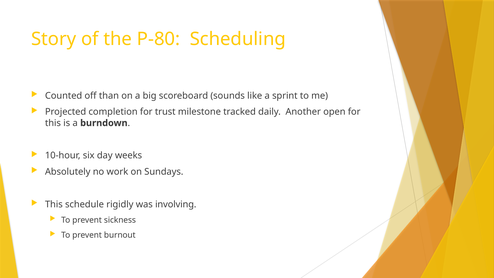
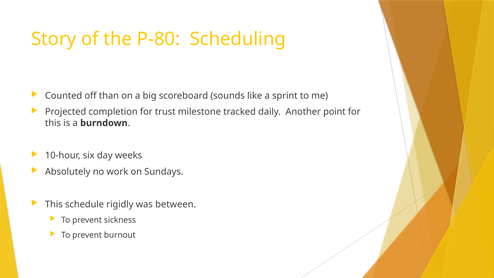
open: open -> point (334, 112)
involving: involving -> between (176, 204)
